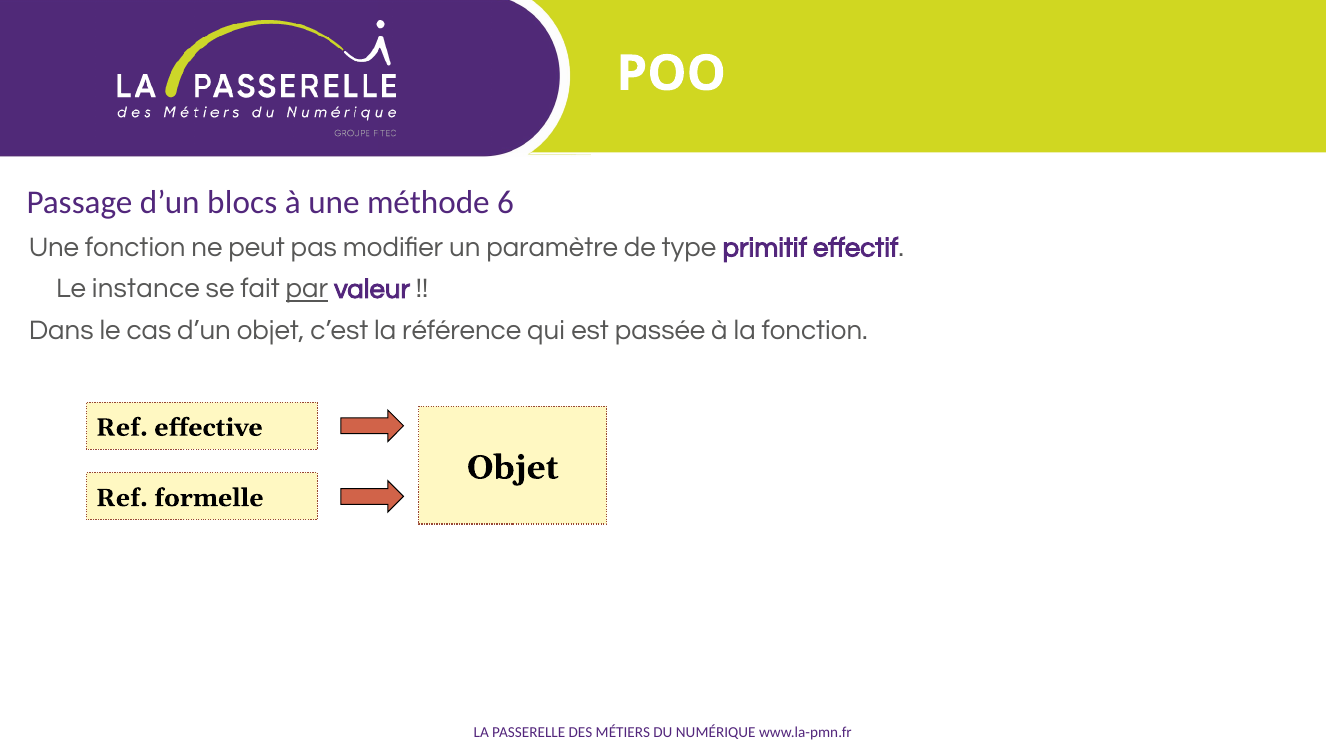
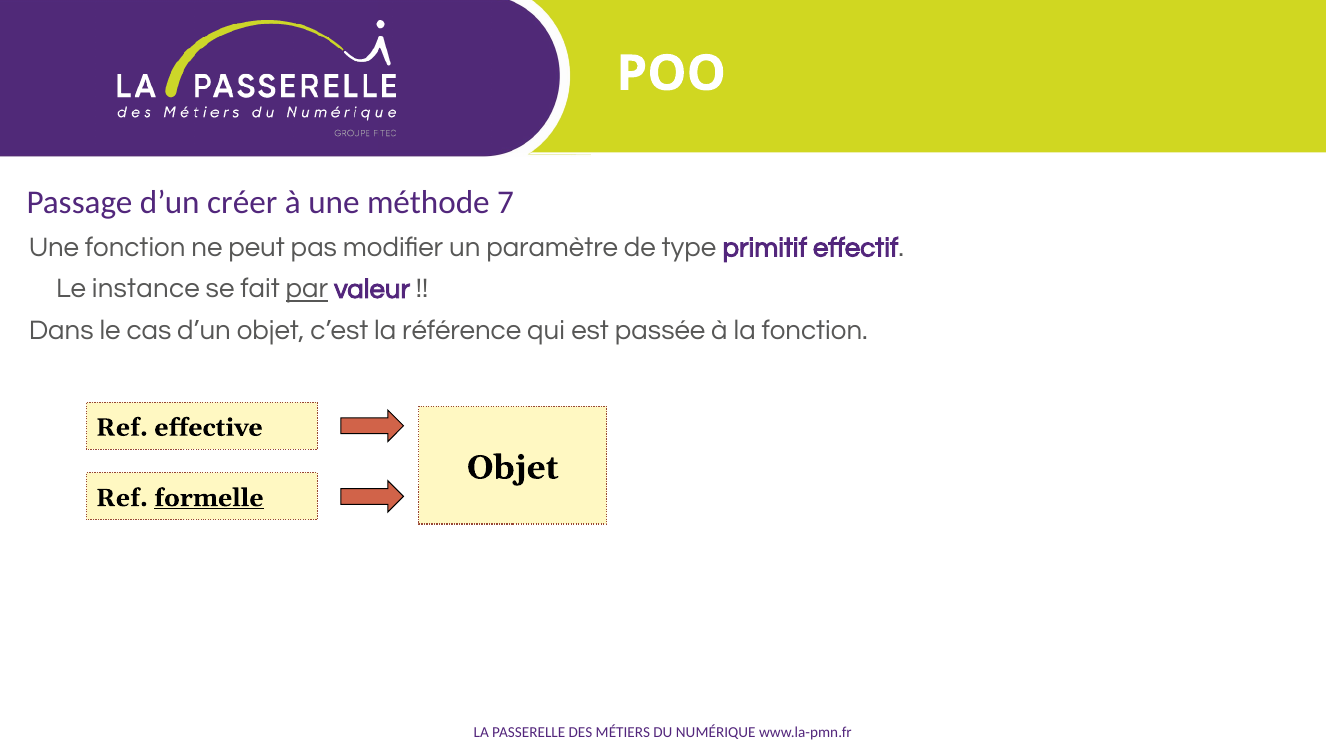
blocs: blocs -> créer (242, 202)
6: 6 -> 7 (506, 202)
formelle underline: none -> present (209, 498)
